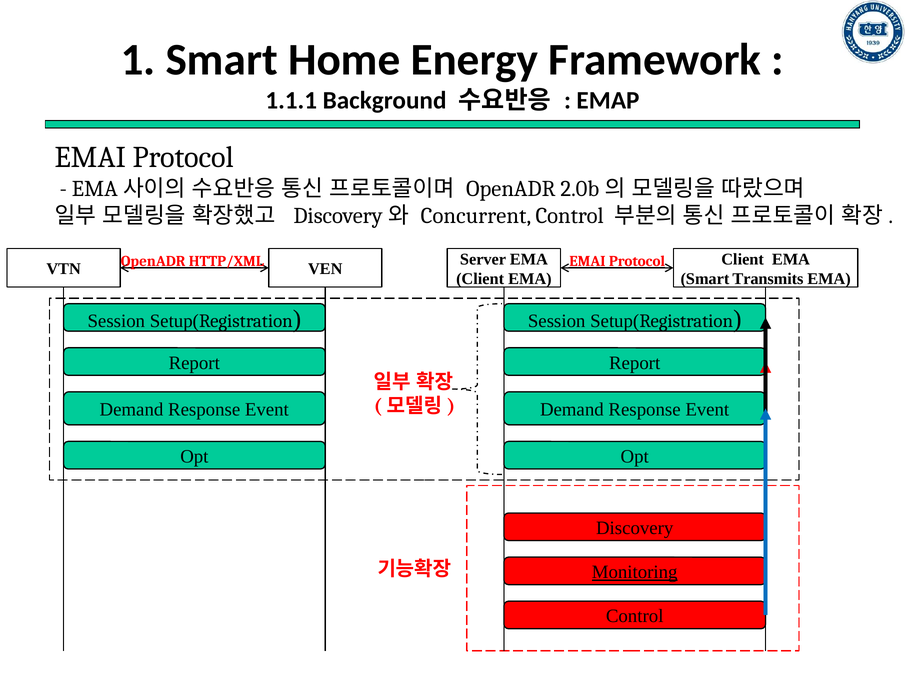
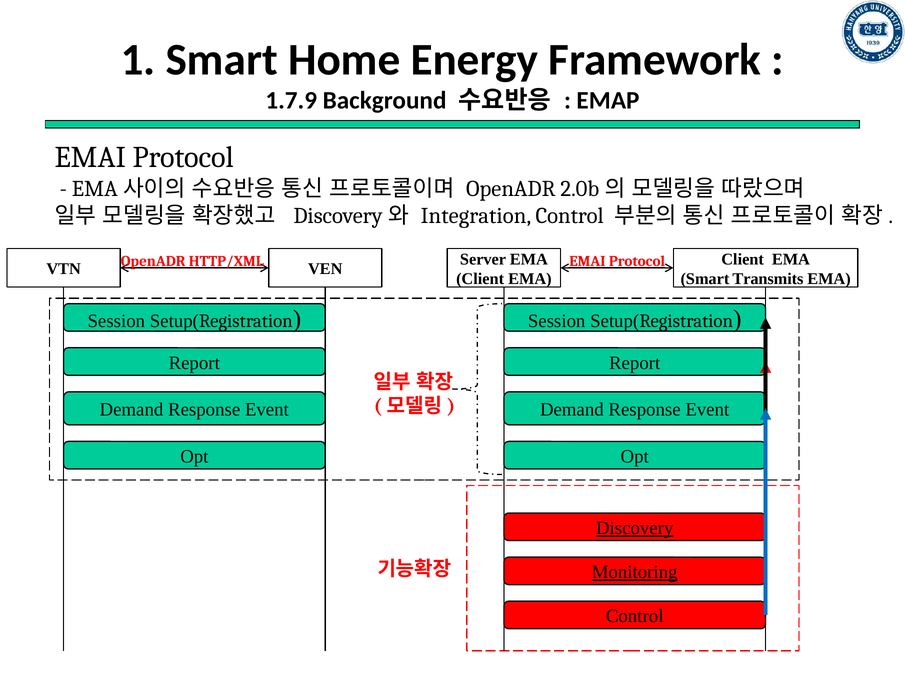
1.1.1: 1.1.1 -> 1.7.9 (291, 101)
Concurrent: Concurrent -> Integration (476, 216)
Discovery underline: none -> present (635, 528)
